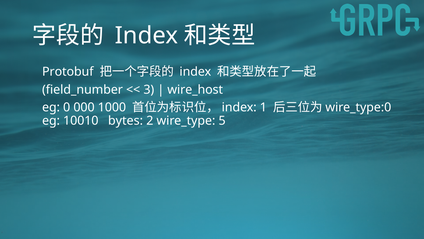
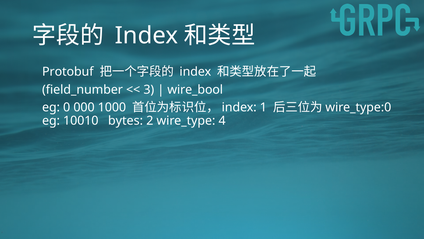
wire_host: wire_host -> wire_bool (195, 89)
5: 5 -> 4 (222, 121)
